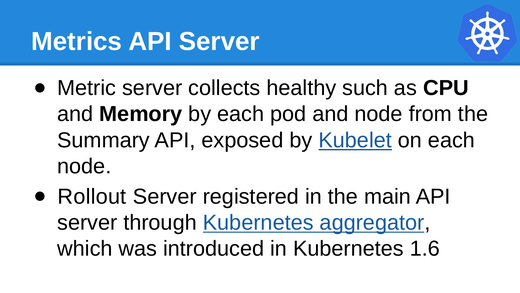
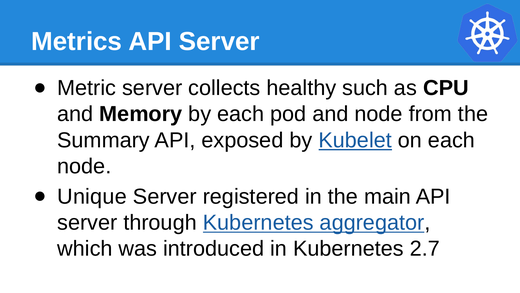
Rollout: Rollout -> Unique (92, 196)
1.6: 1.6 -> 2.7 (425, 248)
